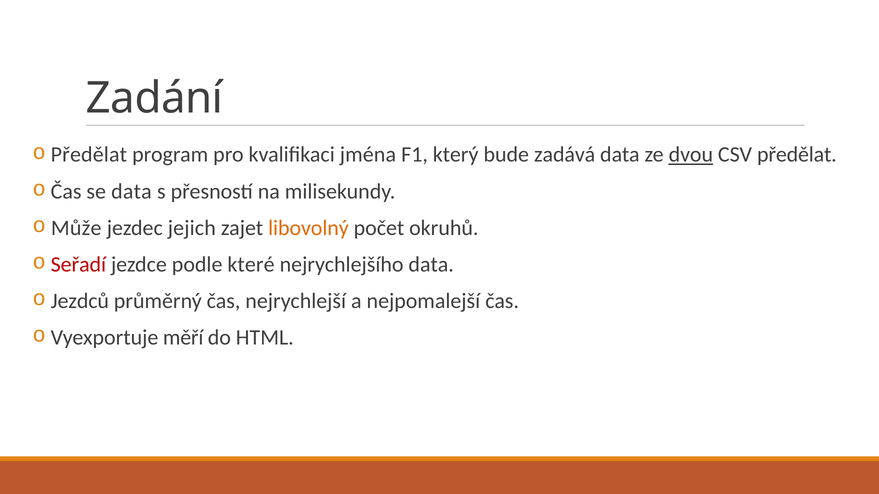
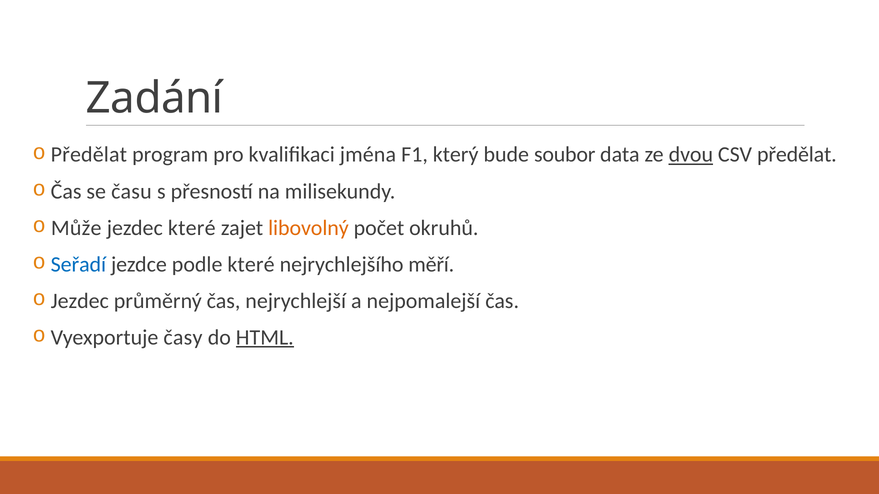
zadává: zadává -> soubor (565, 155)
se data: data -> času (131, 191)
jezdec jejich: jejich -> které (192, 228)
Seřadí colour: red -> blue (78, 265)
nejrychlejšího data: data -> měří (431, 265)
Jezdců: Jezdců -> Jezdec (80, 301)
měří: měří -> časy (183, 338)
HTML underline: none -> present (265, 338)
